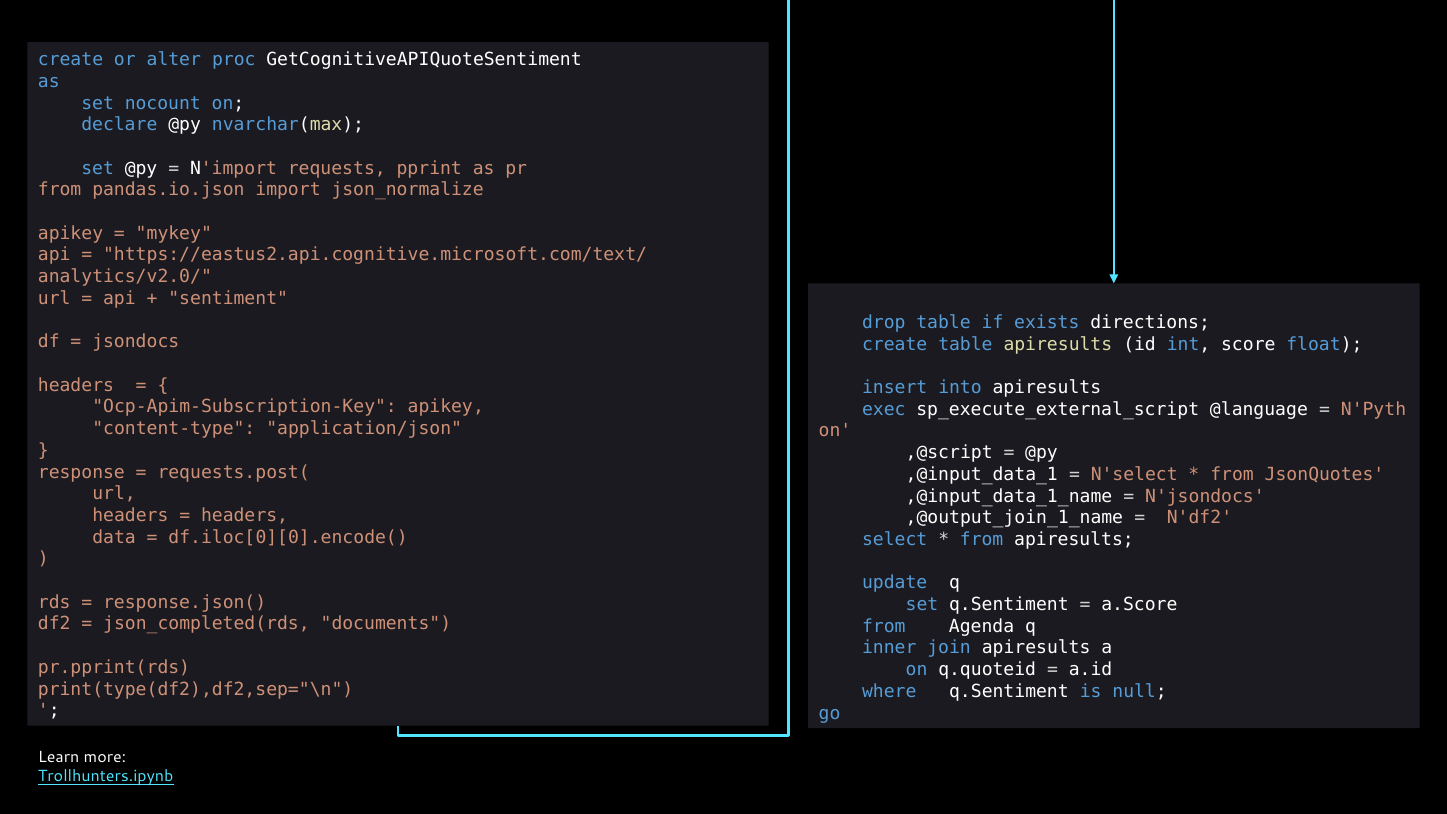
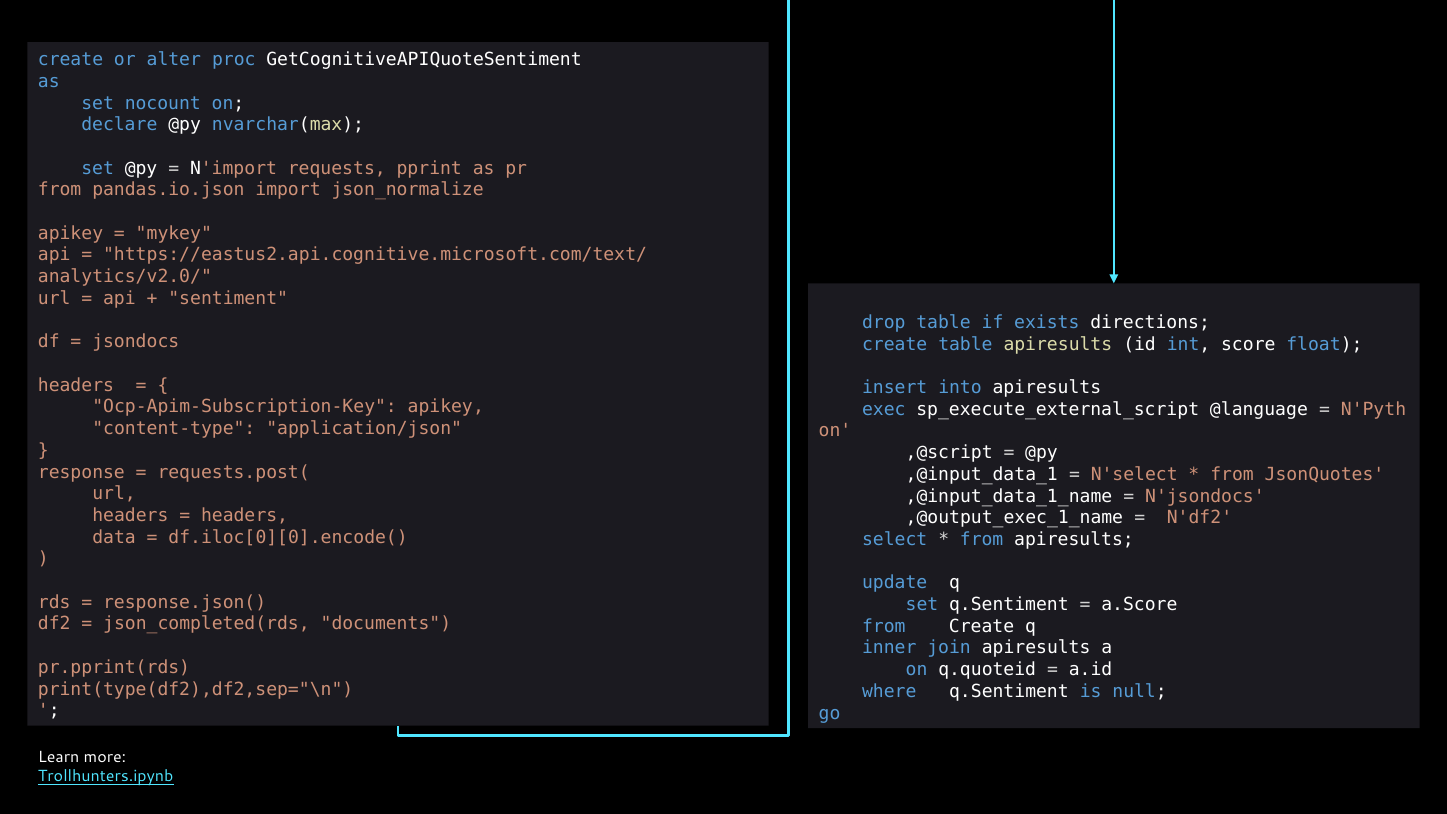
,@output_join_1_name: ,@output_join_1_name -> ,@output_exec_1_name (1014, 518)
from Agenda: Agenda -> Create (982, 626)
